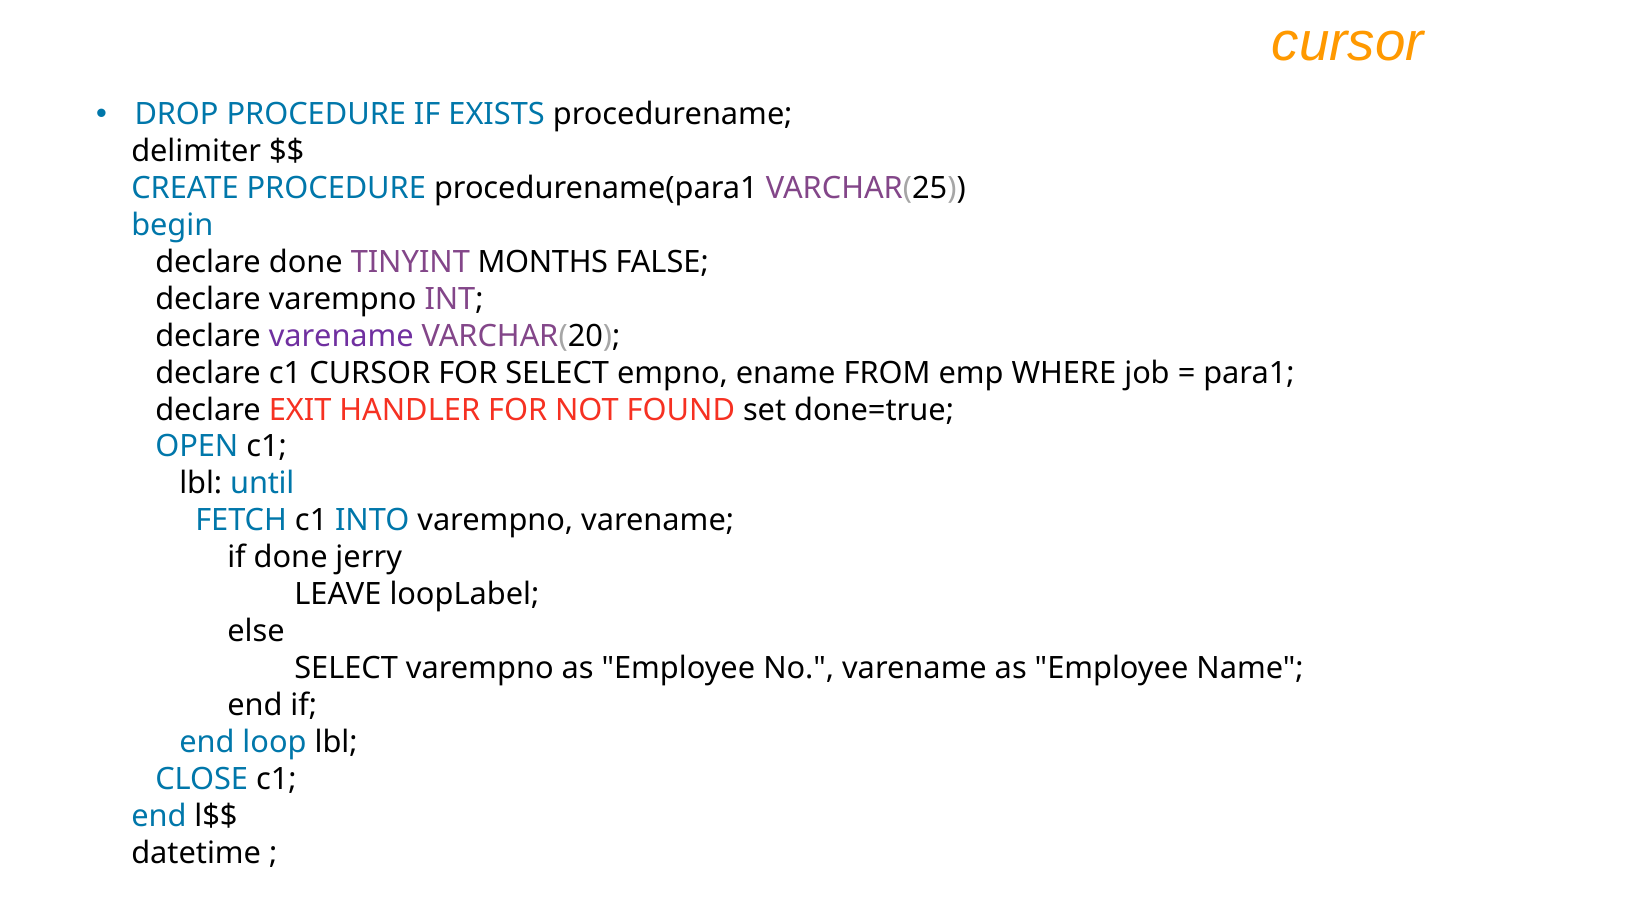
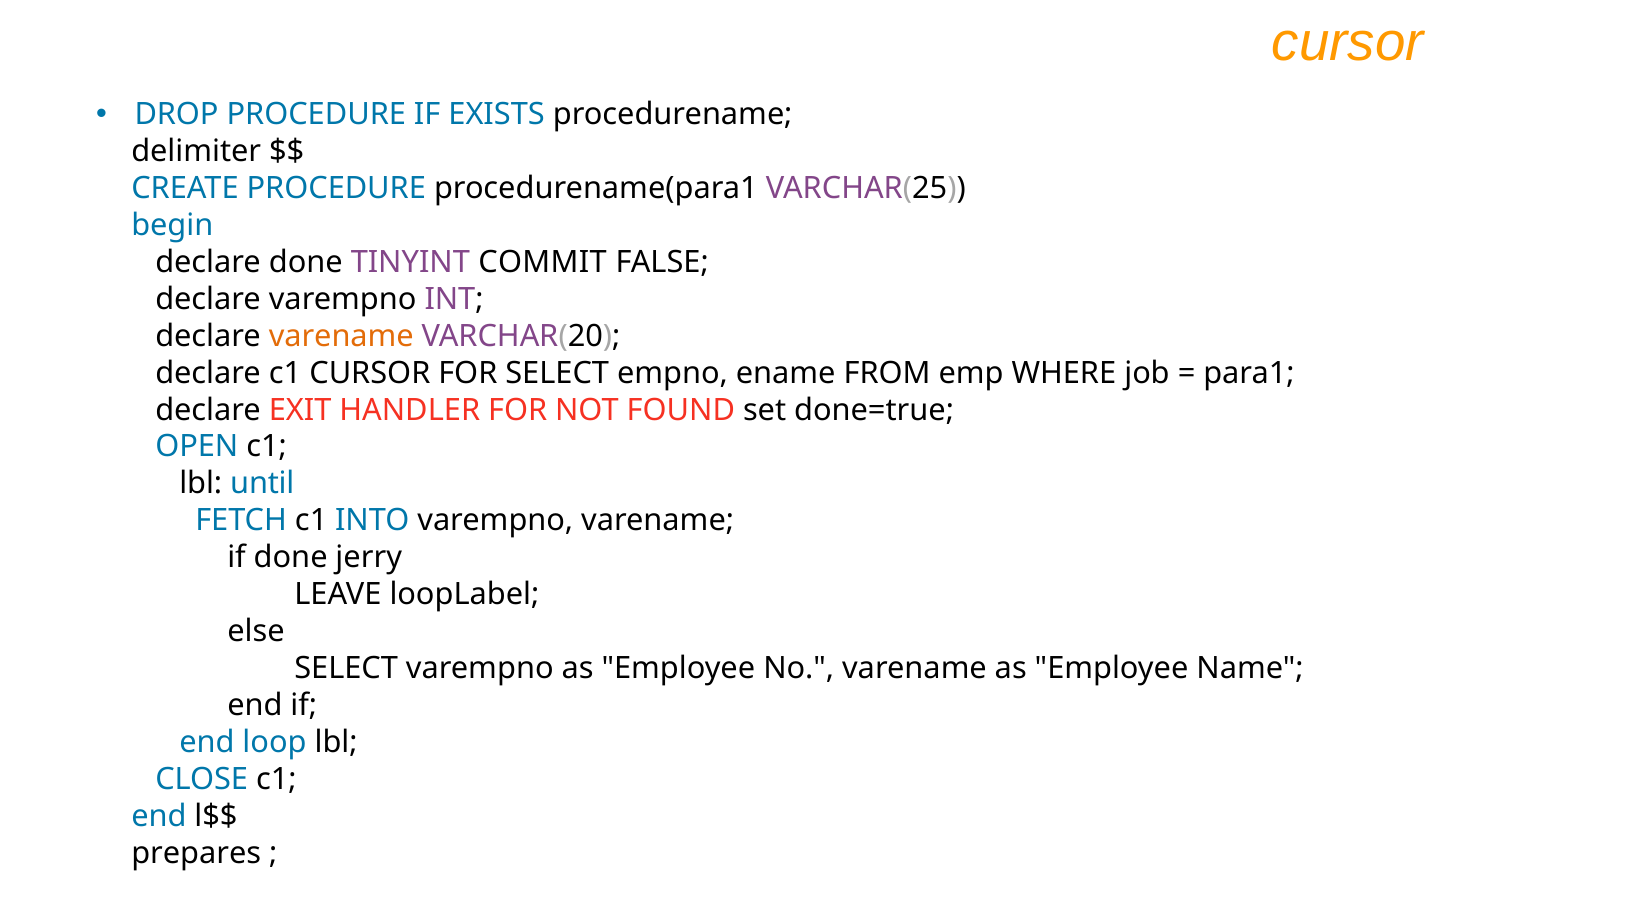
MONTHS: MONTHS -> COMMIT (543, 262)
varename colour: purple -> orange (341, 336)
datetime: datetime -> prepares (196, 853)
